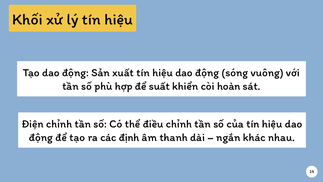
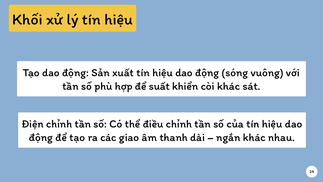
còi hoàn: hoàn -> khác (229, 86)
định: định -> giao (129, 137)
